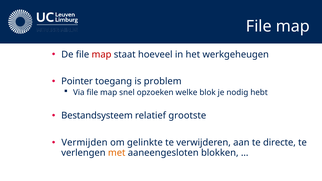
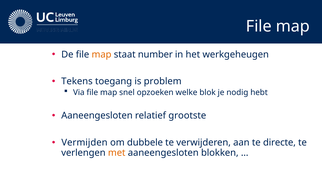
map colour: red -> orange (102, 54)
hoeveel: hoeveel -> number (155, 54)
Pointer: Pointer -> Tekens (77, 81)
Bestandsysteem: Bestandsysteem -> Aaneengesloten (97, 116)
gelinkte: gelinkte -> dubbele (145, 143)
